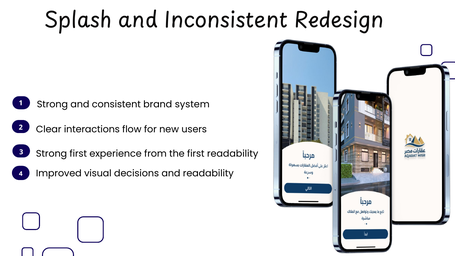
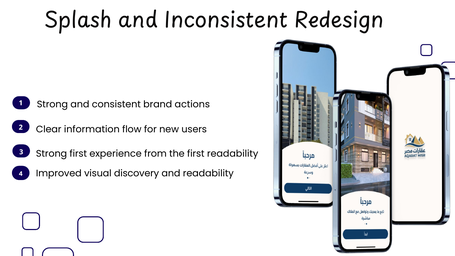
system: system -> actions (192, 104)
interactions: interactions -> information (92, 129)
decisions: decisions -> discovery (137, 173)
